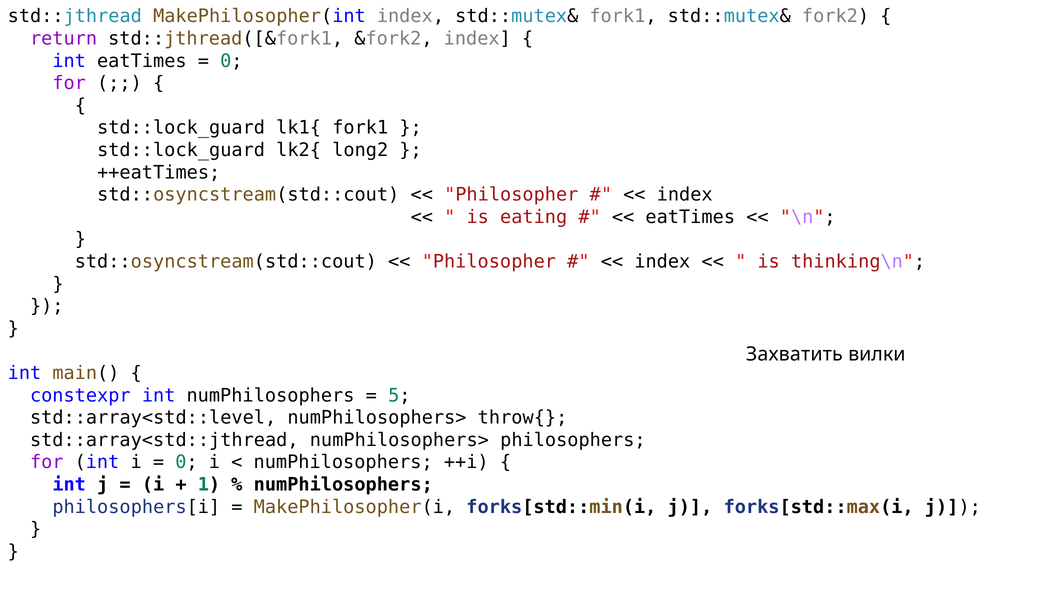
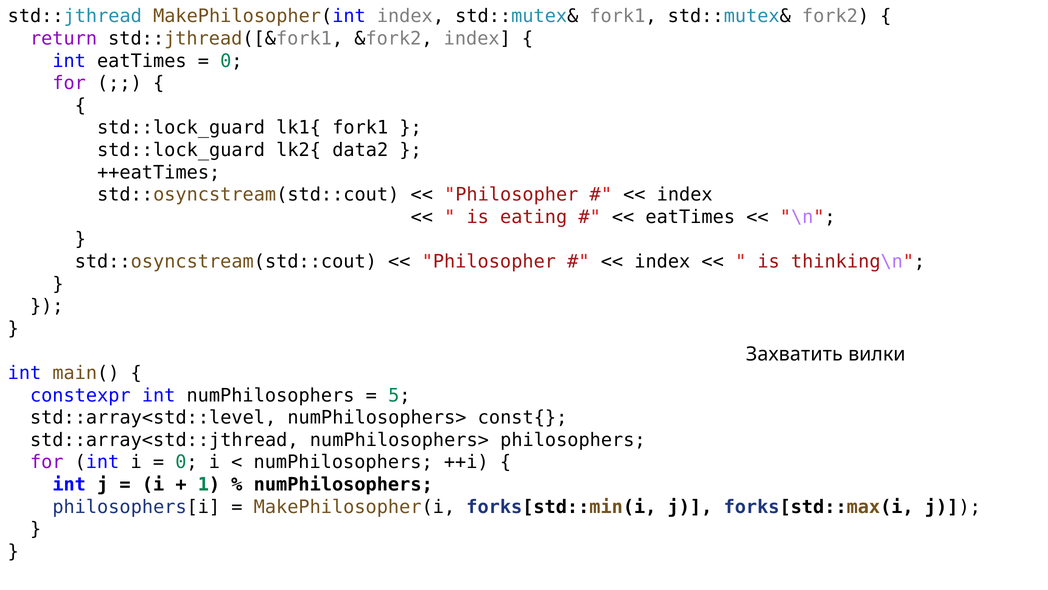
long2: long2 -> data2 (360, 150)
throw{: throw{ -> const{ (523, 417)
